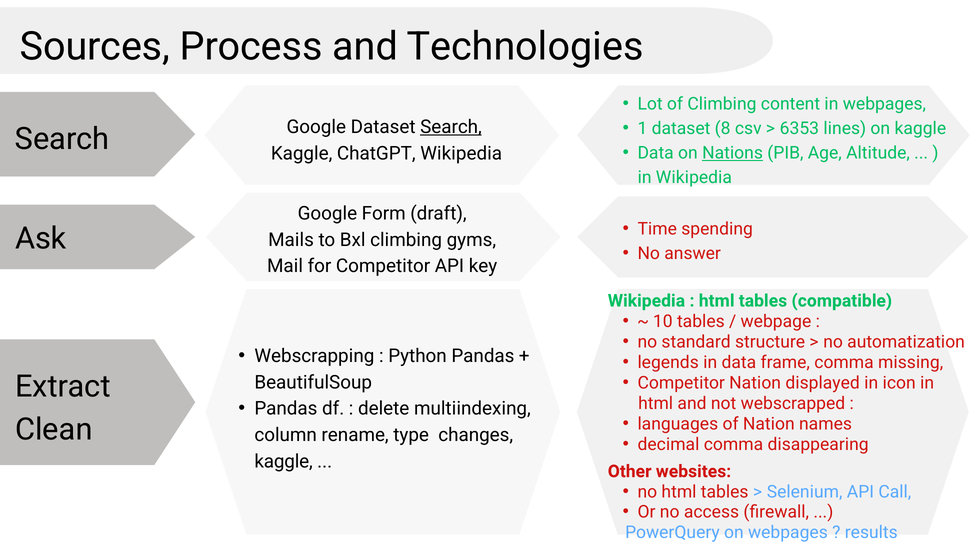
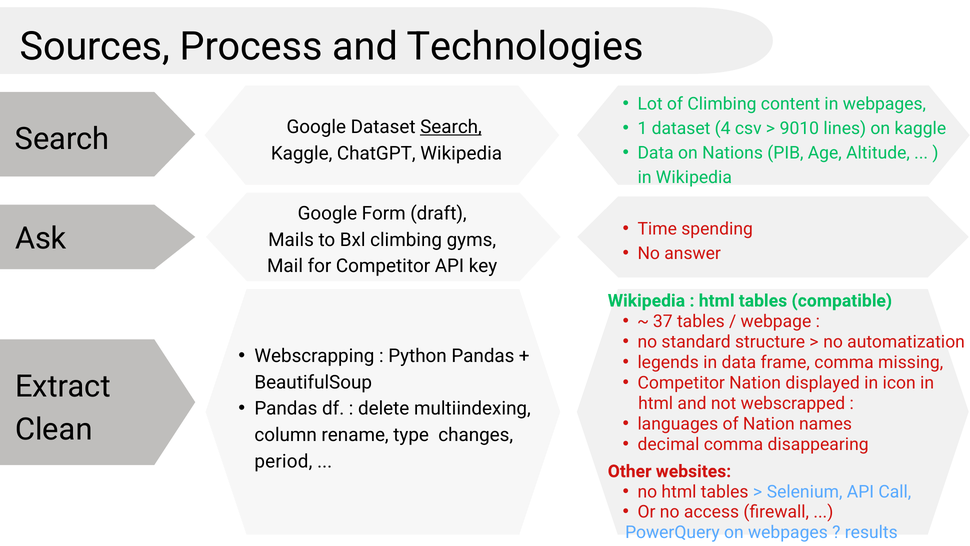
8: 8 -> 4 (723, 128)
6353: 6353 -> 9010 (799, 128)
Nations underline: present -> none (733, 153)
10: 10 -> 37 (663, 321)
kaggle: kaggle -> period (283, 461)
